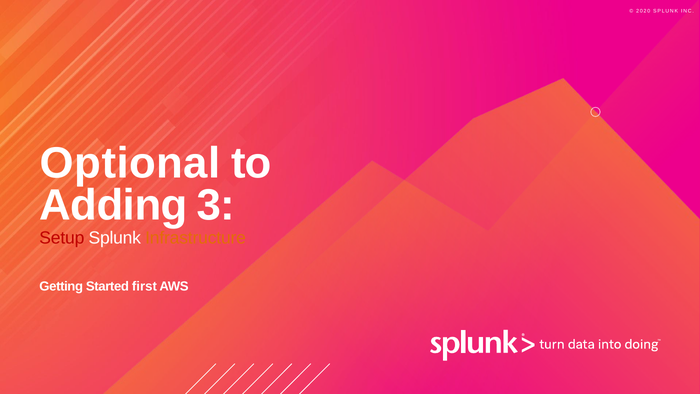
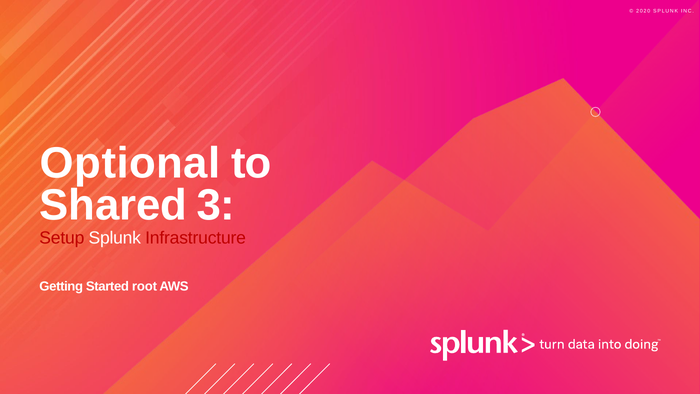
Adding: Adding -> Shared (113, 205)
Infrastructure colour: orange -> red (196, 238)
first: first -> root (144, 286)
